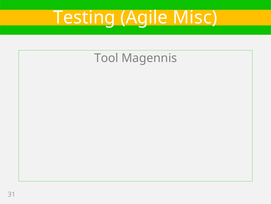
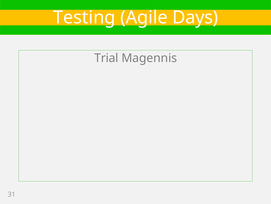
Misc: Misc -> Days (195, 17)
Tool: Tool -> Trial (106, 58)
